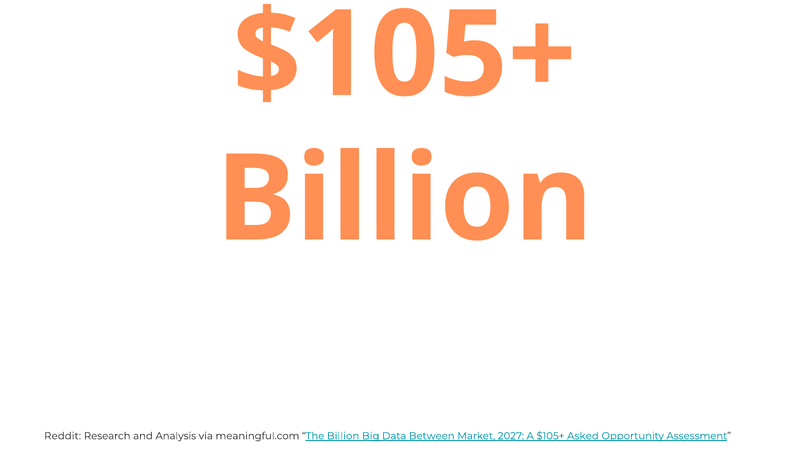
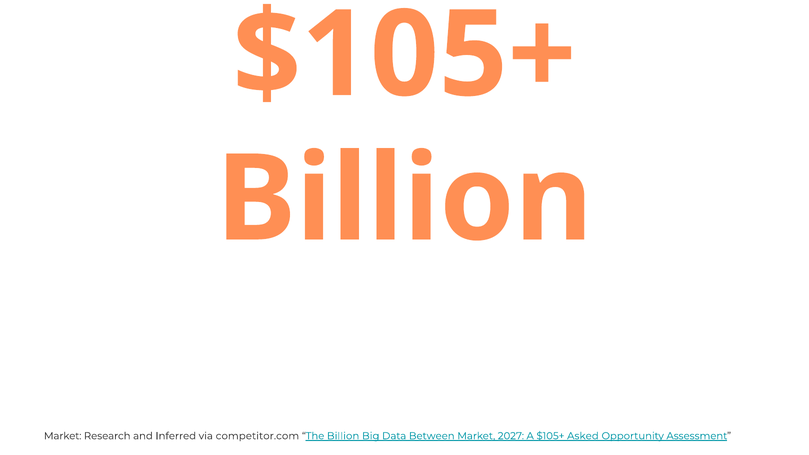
Reddit: Reddit -> Market (63, 436)
Analysis: Analysis -> Inferred (176, 436)
meaningful.com: meaningful.com -> competitor.com (257, 436)
